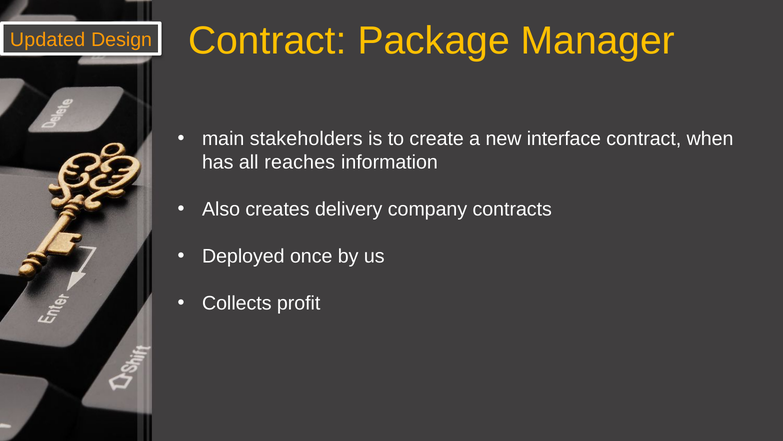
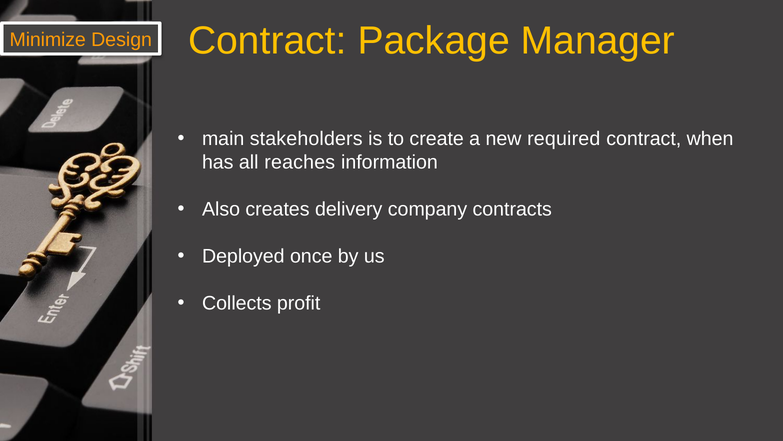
Updated: Updated -> Minimize (48, 40)
interface: interface -> required (564, 138)
